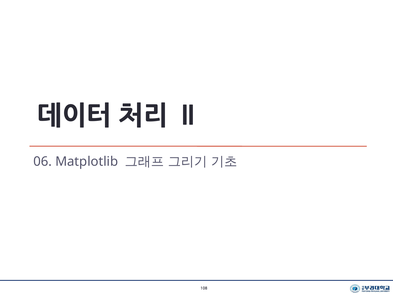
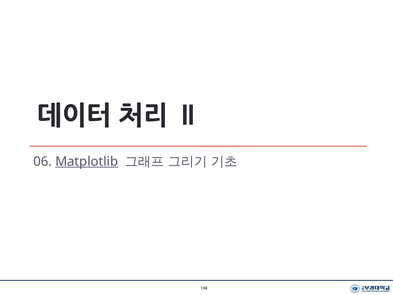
Matplotlib underline: none -> present (87, 161)
